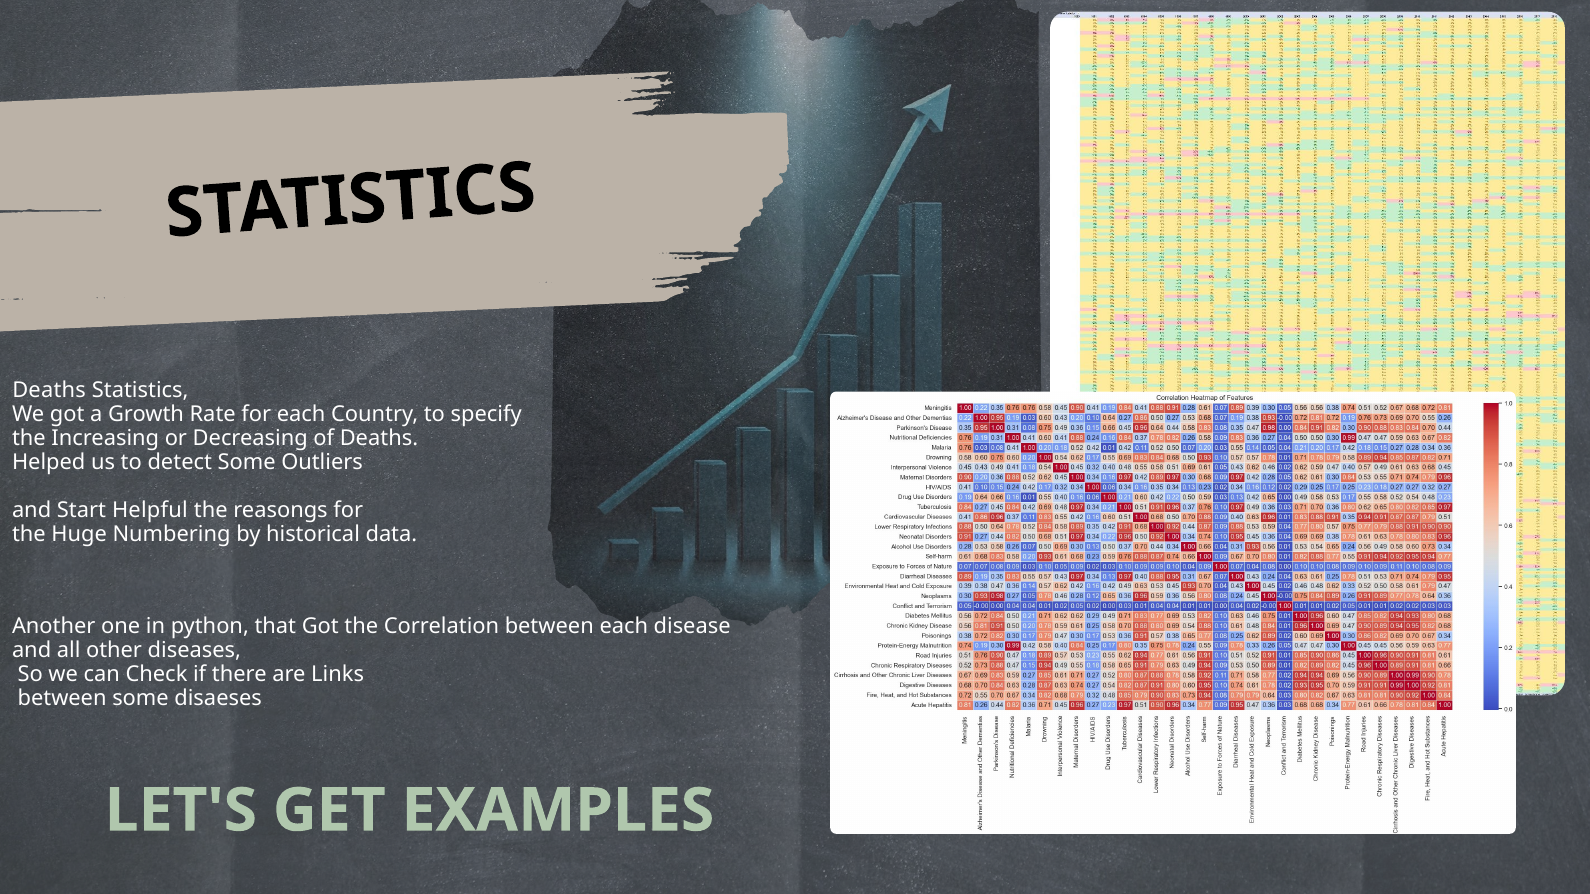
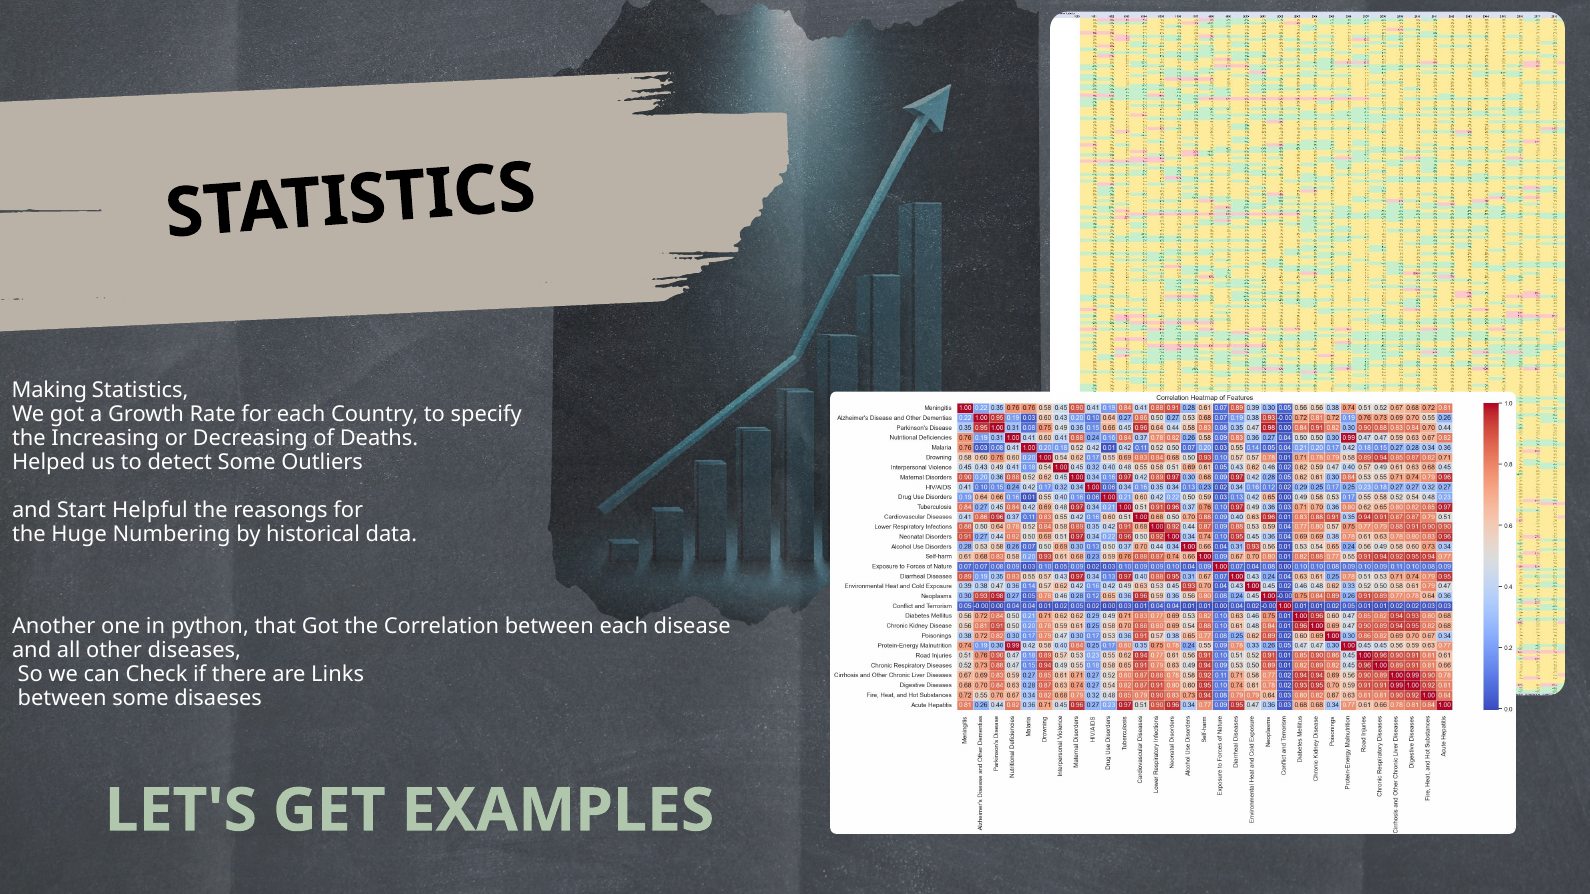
Deaths: Deaths -> Making (49, 390)
